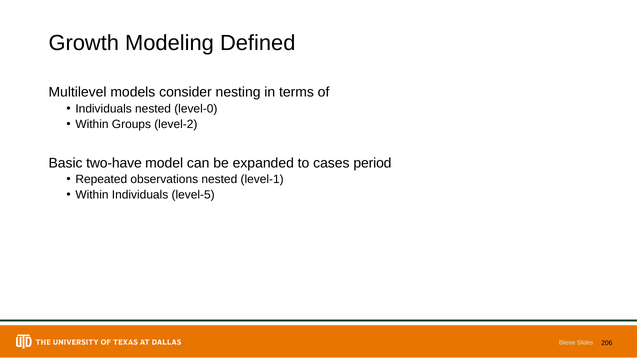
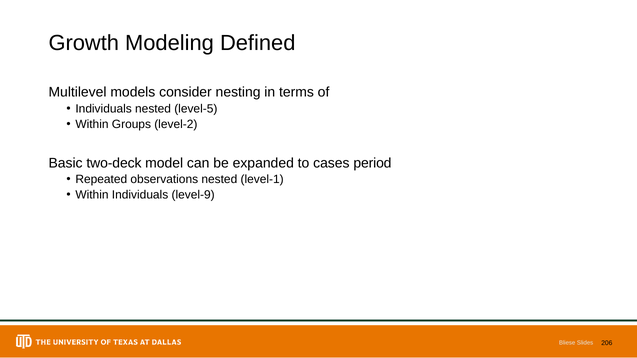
level-0: level-0 -> level-5 (196, 109)
two-have: two-have -> two-deck (114, 163)
level-5: level-5 -> level-9 (193, 195)
